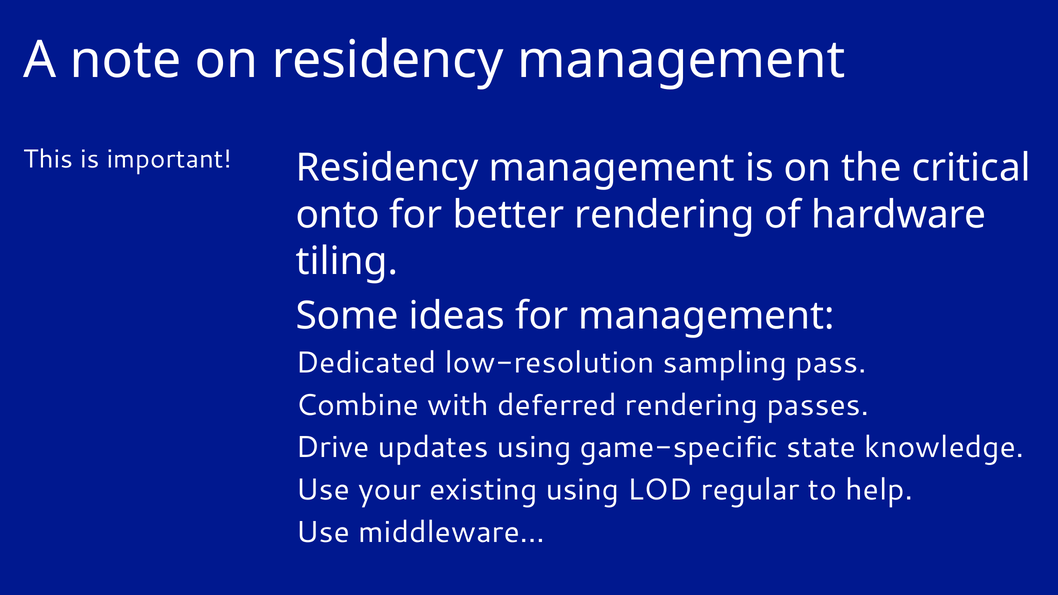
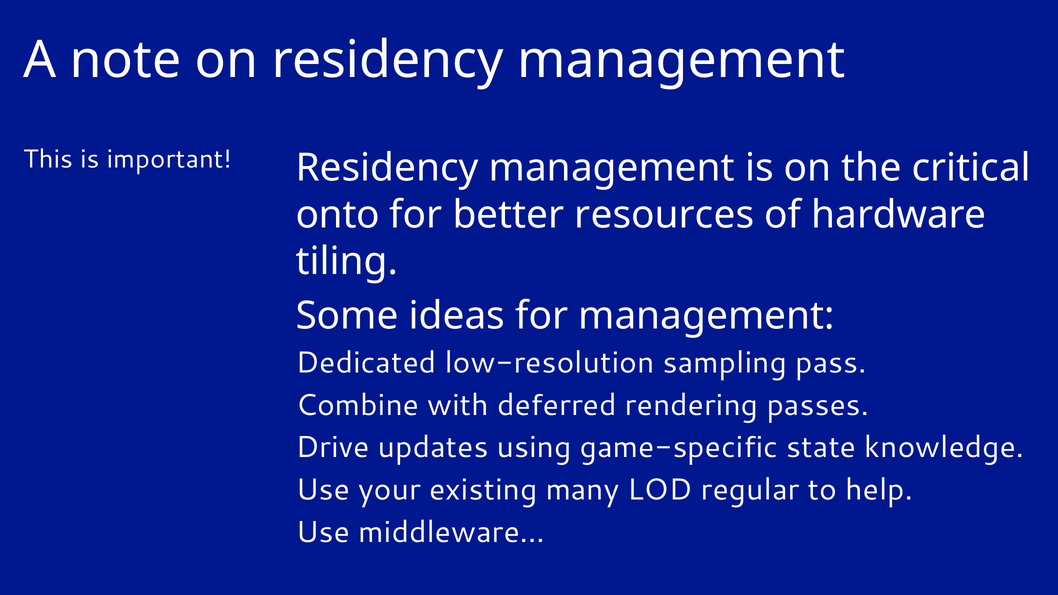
better rendering: rendering -> resources (664, 215)
existing using: using -> many (582, 490)
